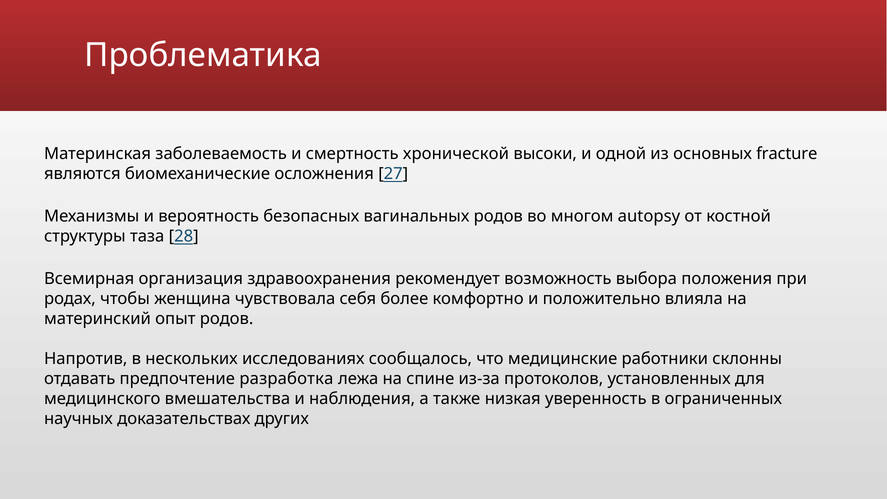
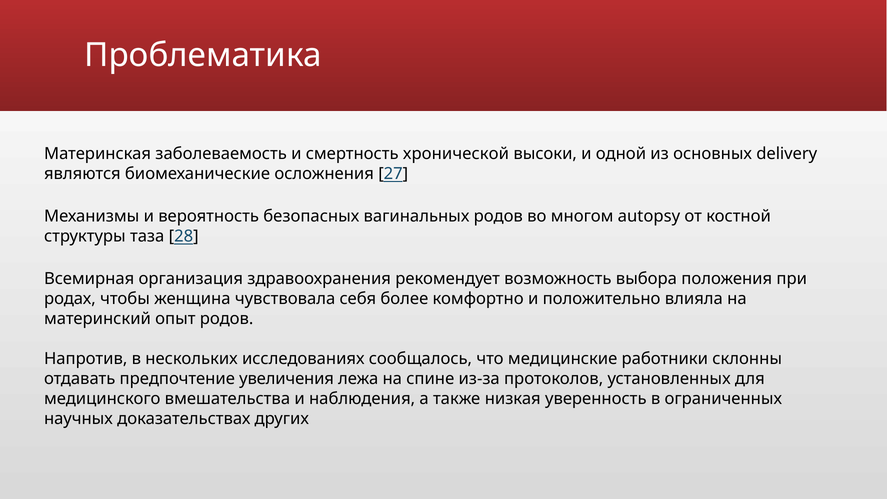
fracture: fracture -> delivery (787, 154)
разработка: разработка -> увеличения (287, 379)
